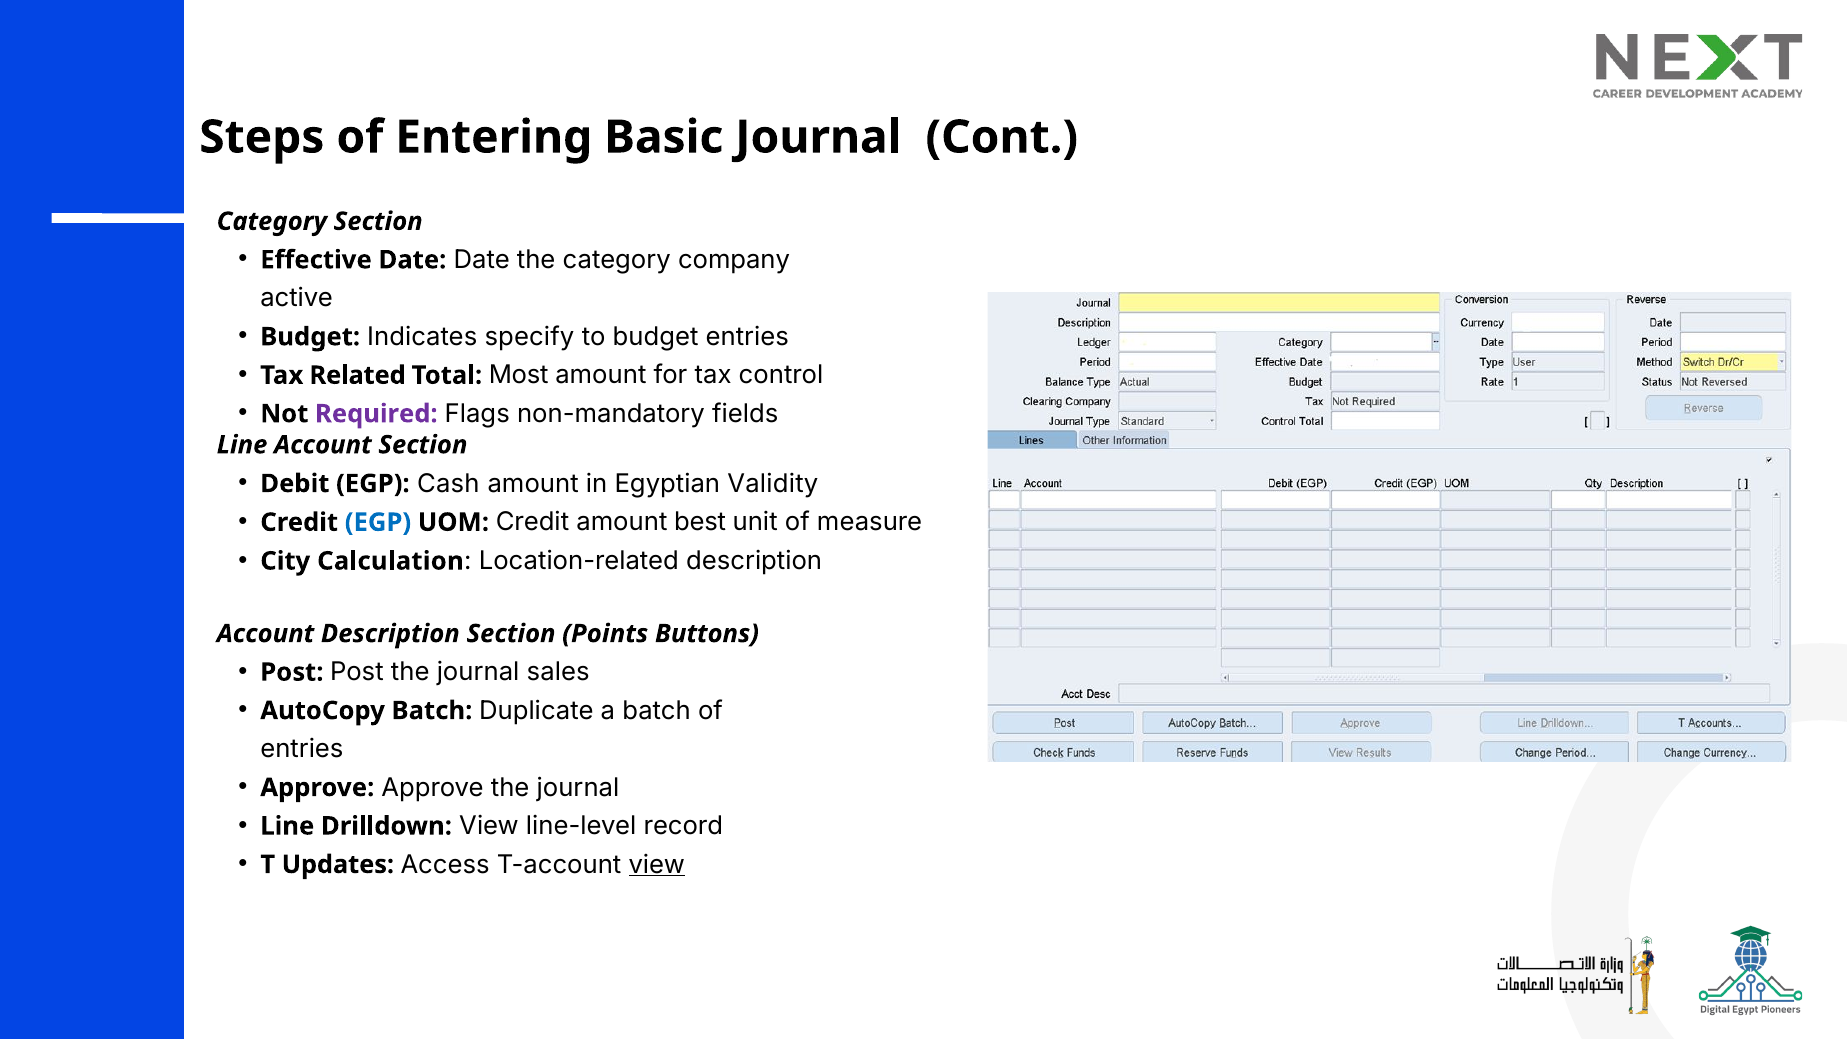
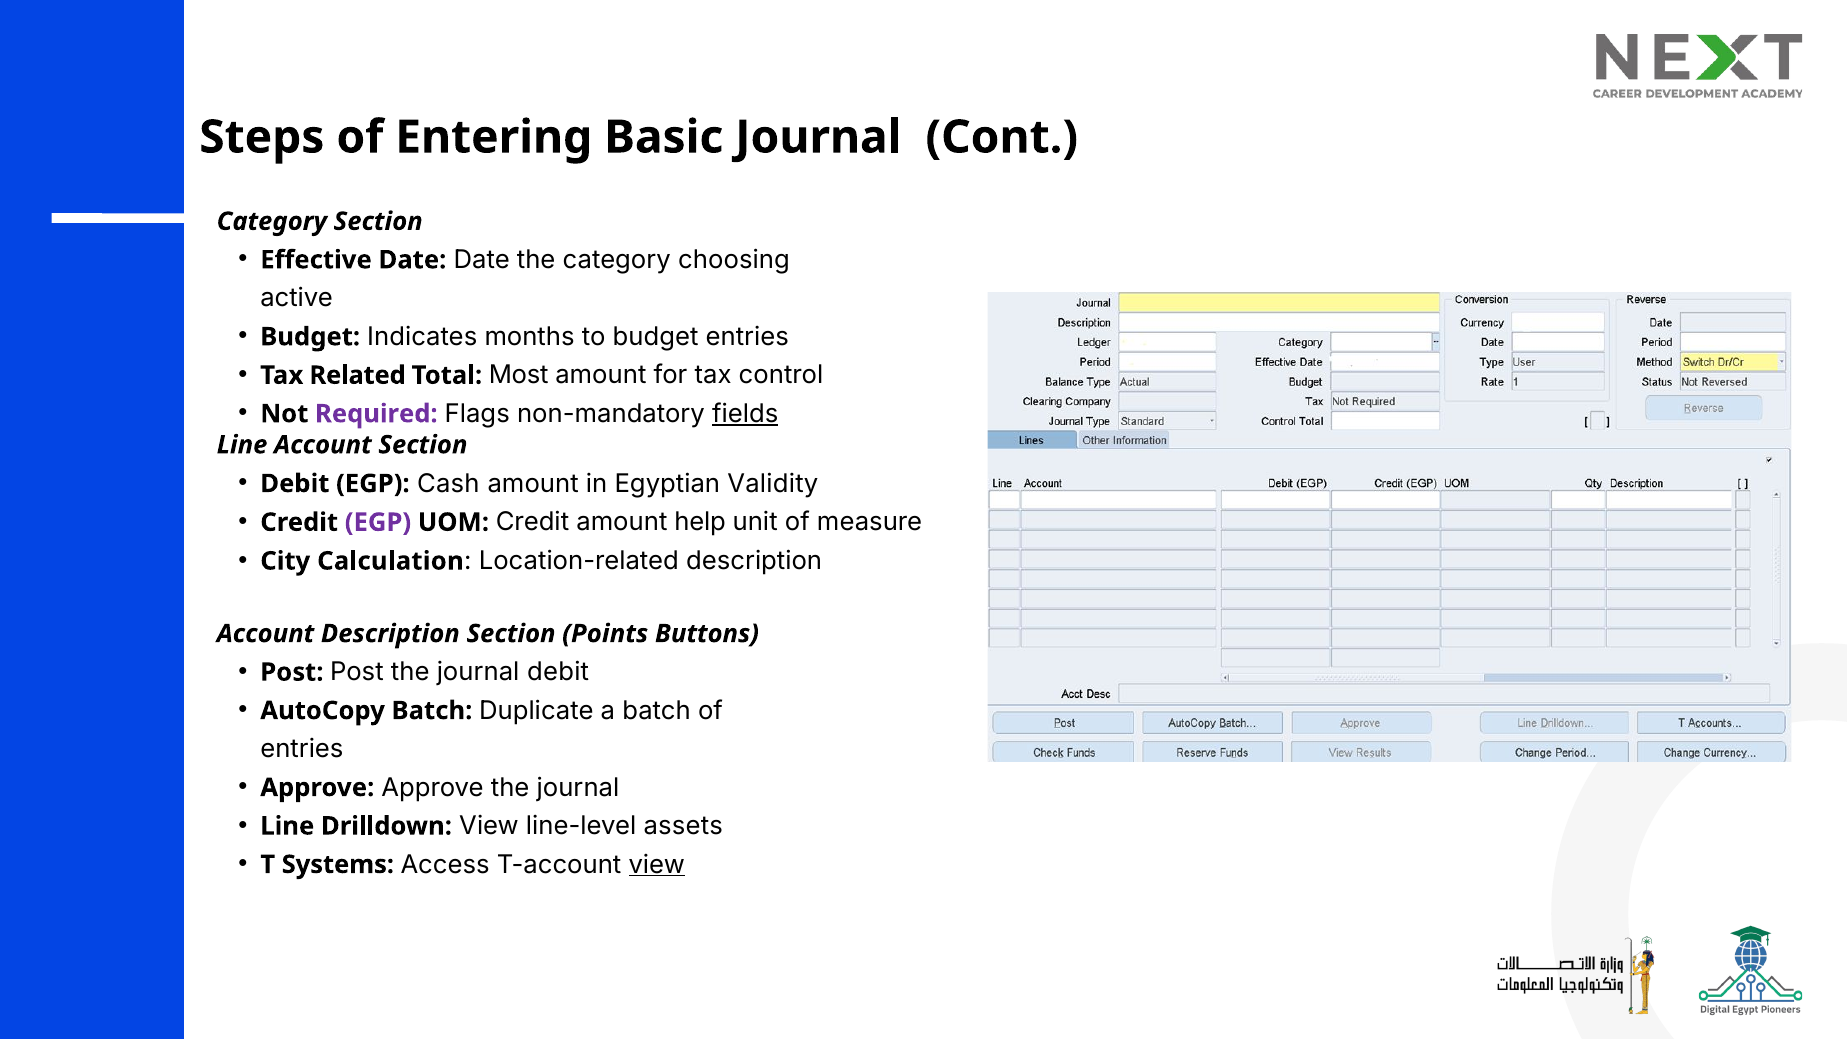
company: company -> choosing (734, 260)
specify: specify -> months (530, 337)
fields underline: none -> present (745, 414)
EGP colour: blue -> purple (378, 522)
best: best -> help (700, 522)
journal sales: sales -> debit (558, 672)
record: record -> assets (683, 826)
Updates: Updates -> Systems (338, 864)
